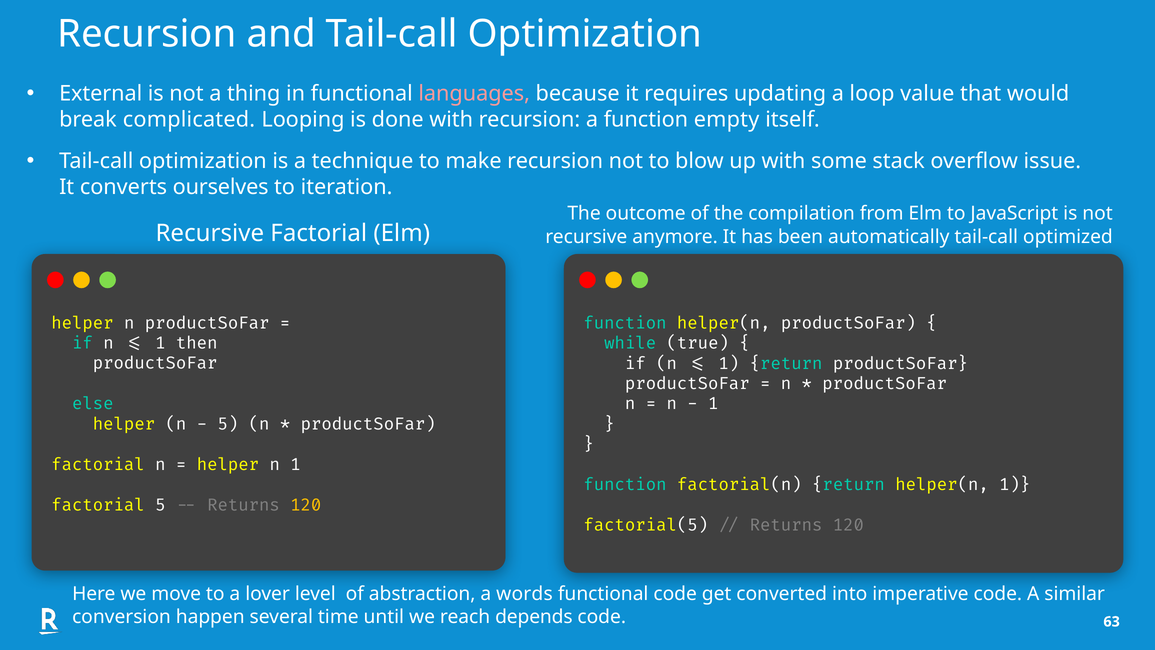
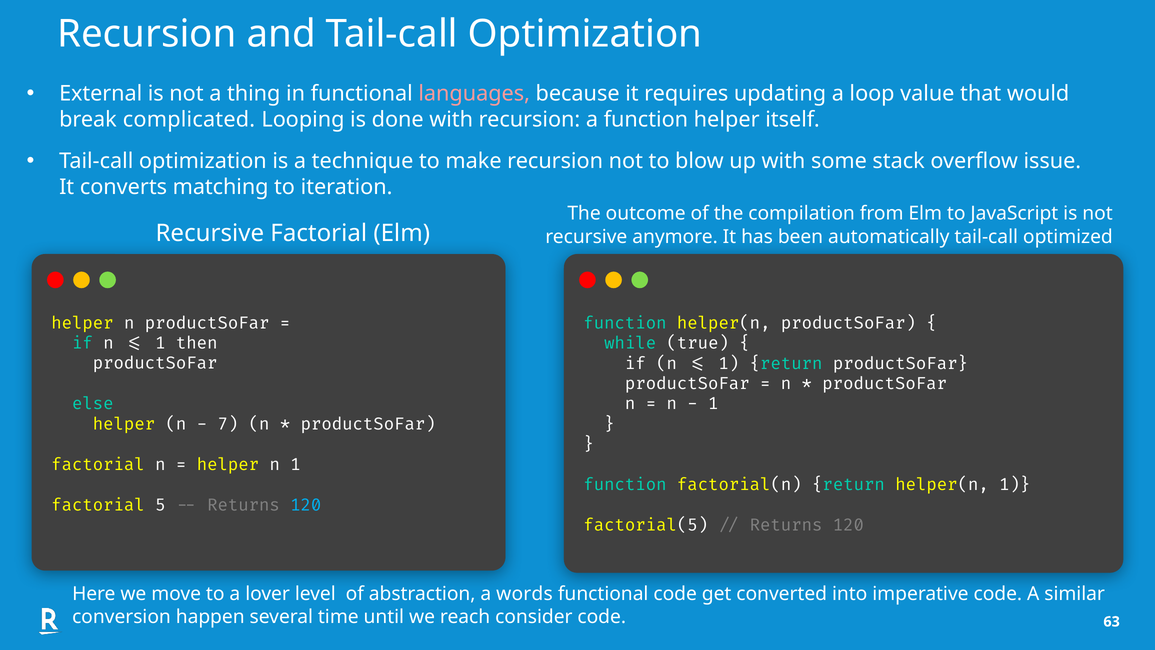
function empty: empty -> helper (727, 120)
ourselves: ourselves -> matching (221, 187)
5: 5 -> 7 (228, 424)
120 colour: yellow -> light blue (306, 505)
depends: depends -> consider (534, 617)
